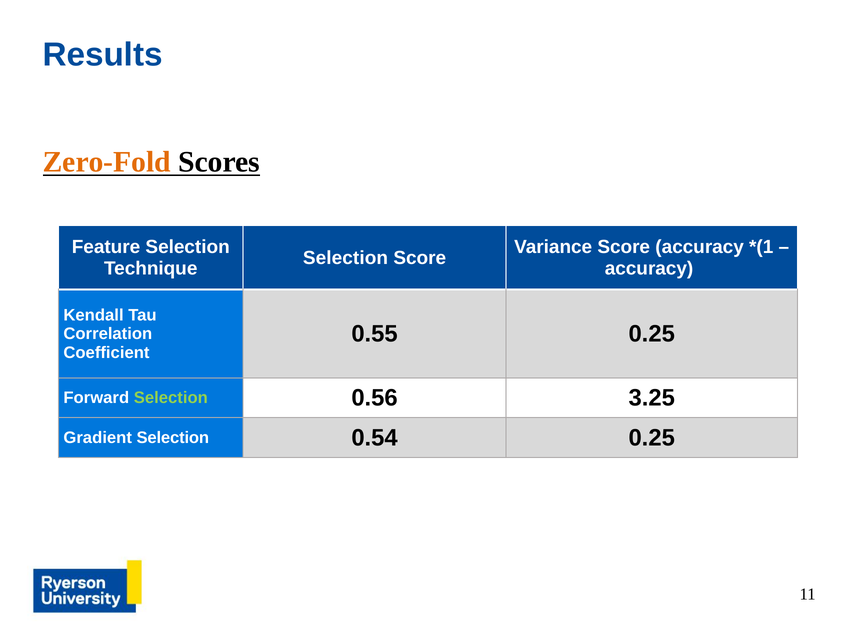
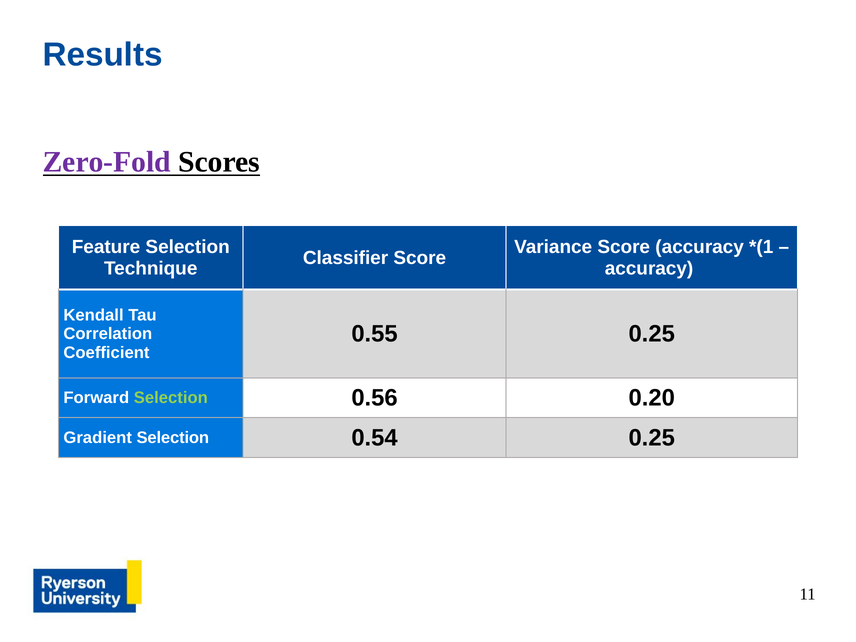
Zero-Fold colour: orange -> purple (107, 162)
Selection: Selection -> Classifier (346, 258)
3.25: 3.25 -> 0.20 (652, 398)
